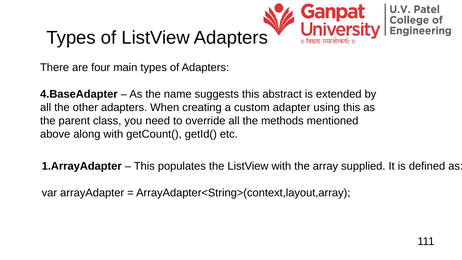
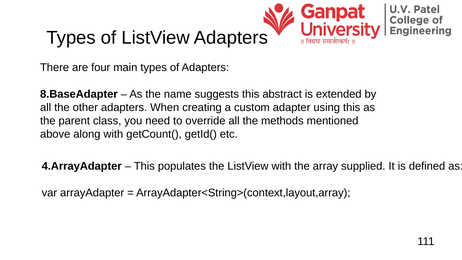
4.BaseAdapter: 4.BaseAdapter -> 8.BaseAdapter (79, 94)
1.ArrayAdapter: 1.ArrayAdapter -> 4.ArrayAdapter (82, 166)
